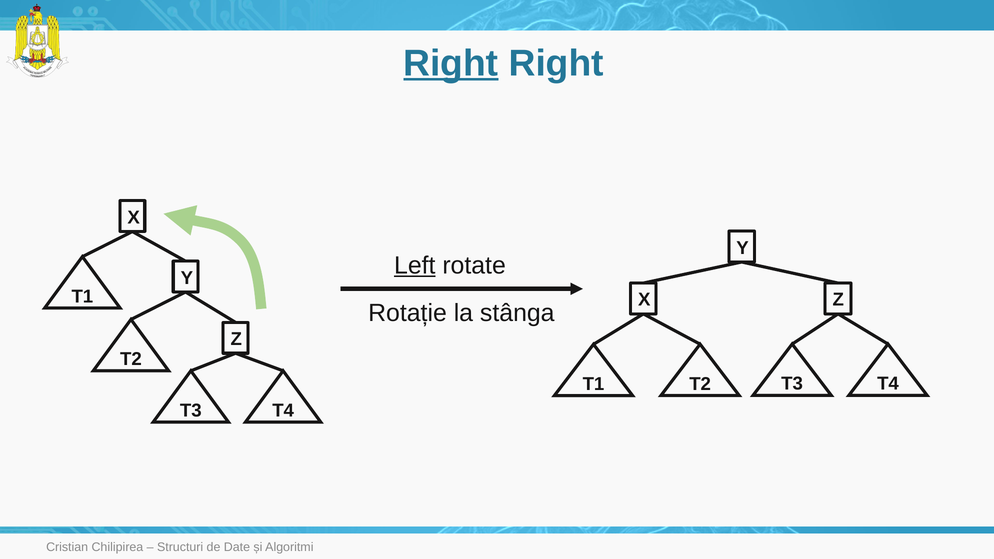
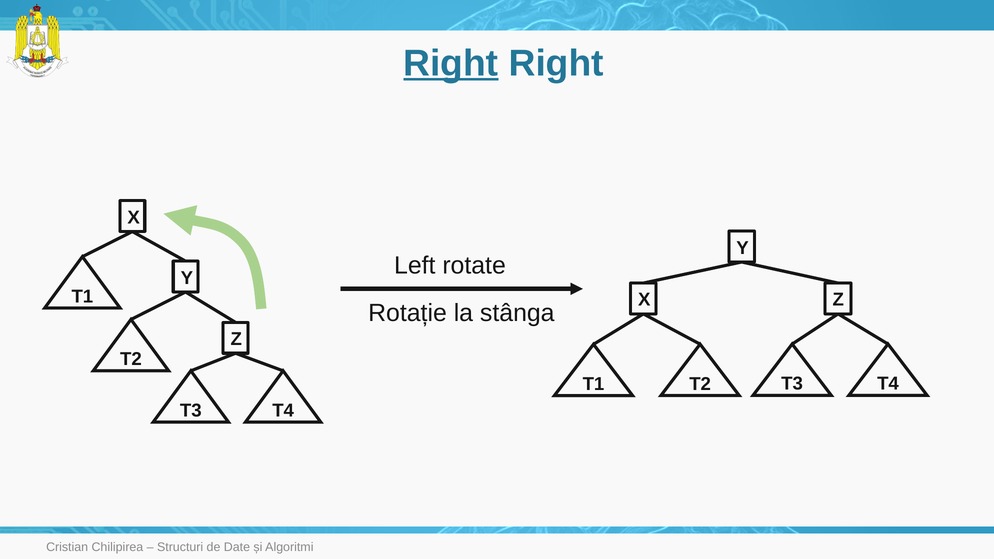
Left underline: present -> none (415, 266)
